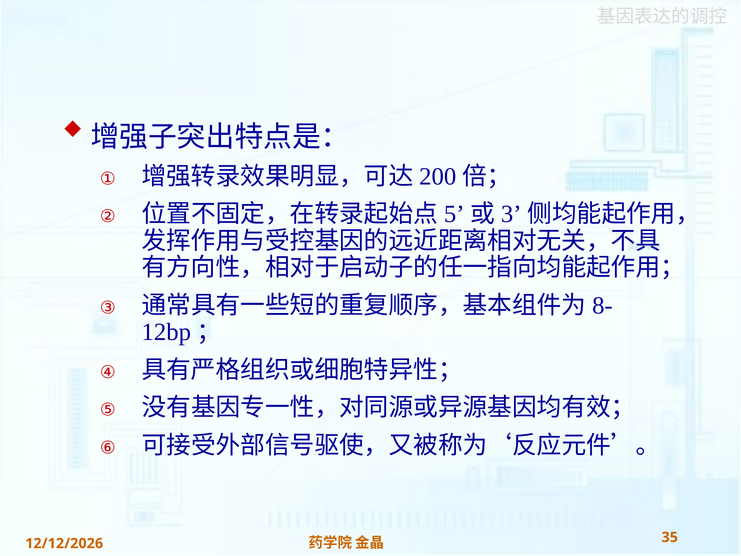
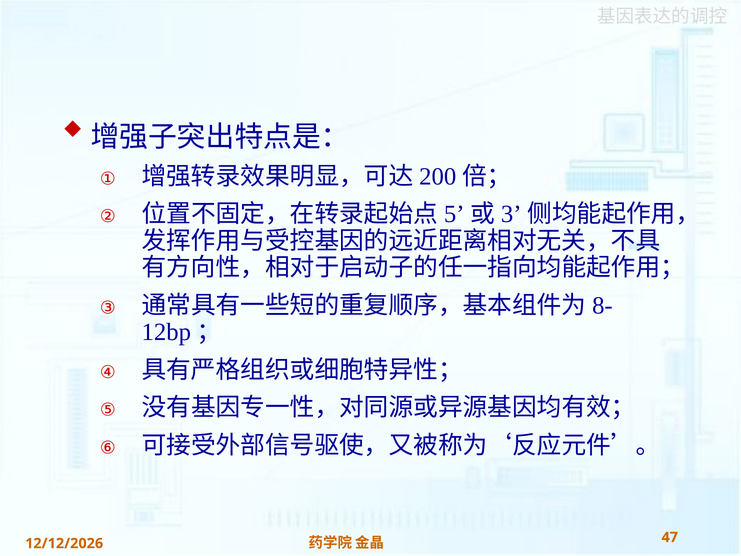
35: 35 -> 47 (670, 537)
